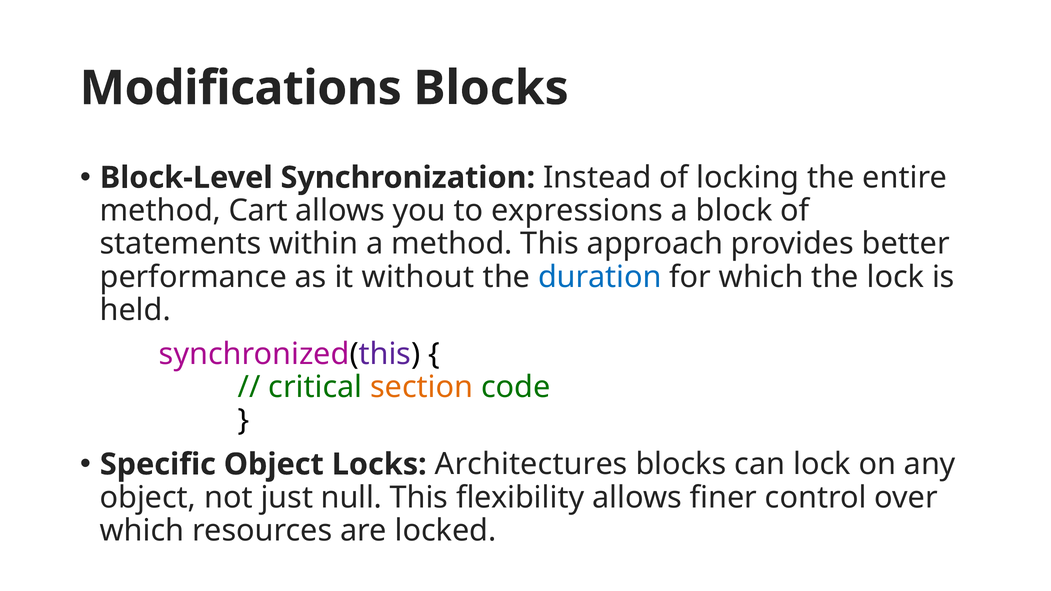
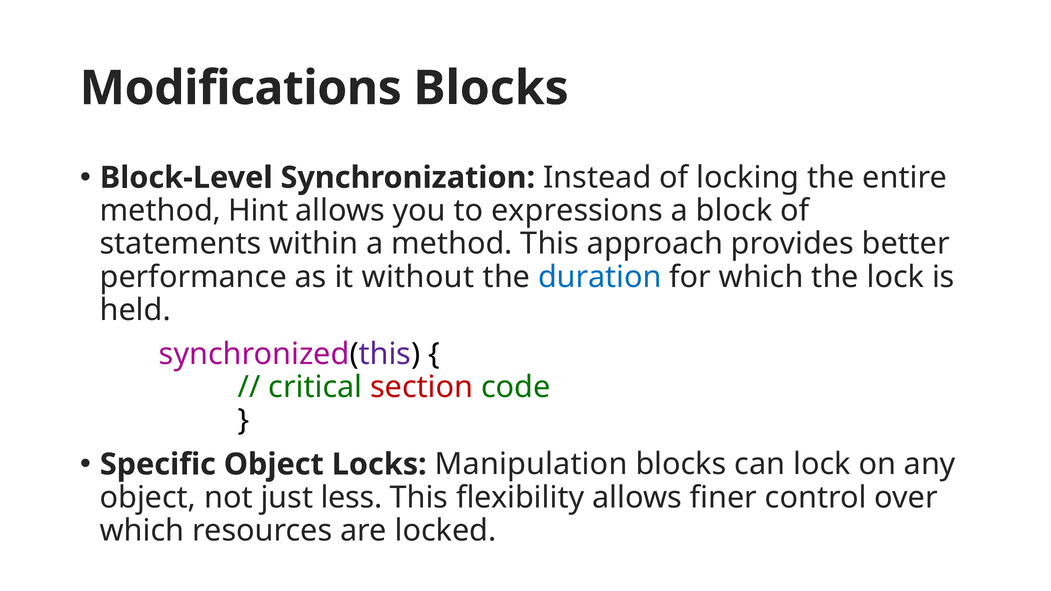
Cart: Cart -> Hint (258, 211)
section colour: orange -> red (422, 387)
Architectures: Architectures -> Manipulation (531, 465)
null: null -> less (351, 498)
